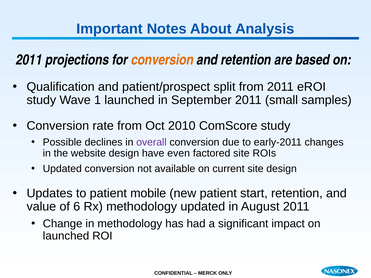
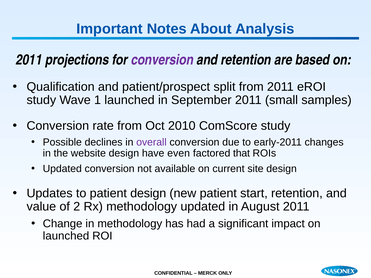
conversion colour: orange -> purple (162, 60)
factored site: site -> that (241, 153)
patient mobile: mobile -> design (148, 193)
6: 6 -> 2 (77, 207)
